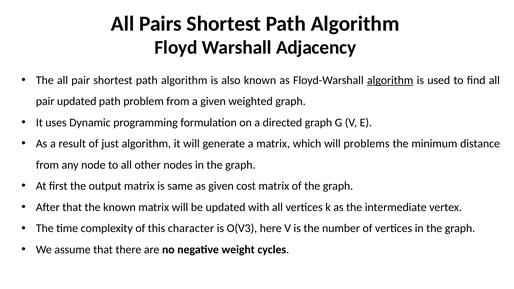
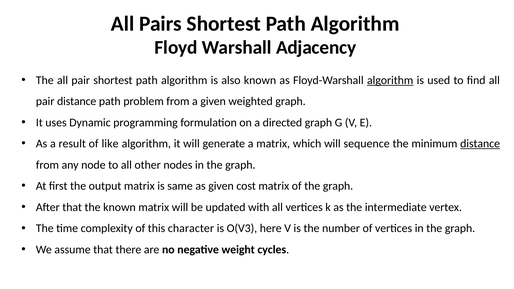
pair updated: updated -> distance (77, 101)
just: just -> like (110, 144)
problems: problems -> sequence (367, 144)
distance underline: none -> present (480, 144)
